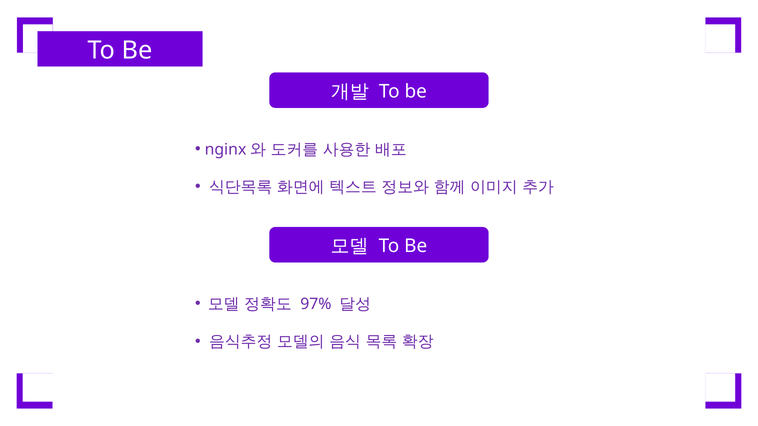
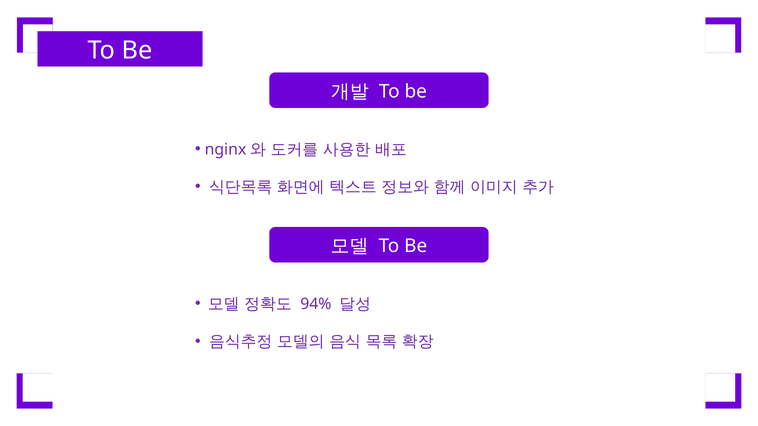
97%: 97% -> 94% (316, 304)
